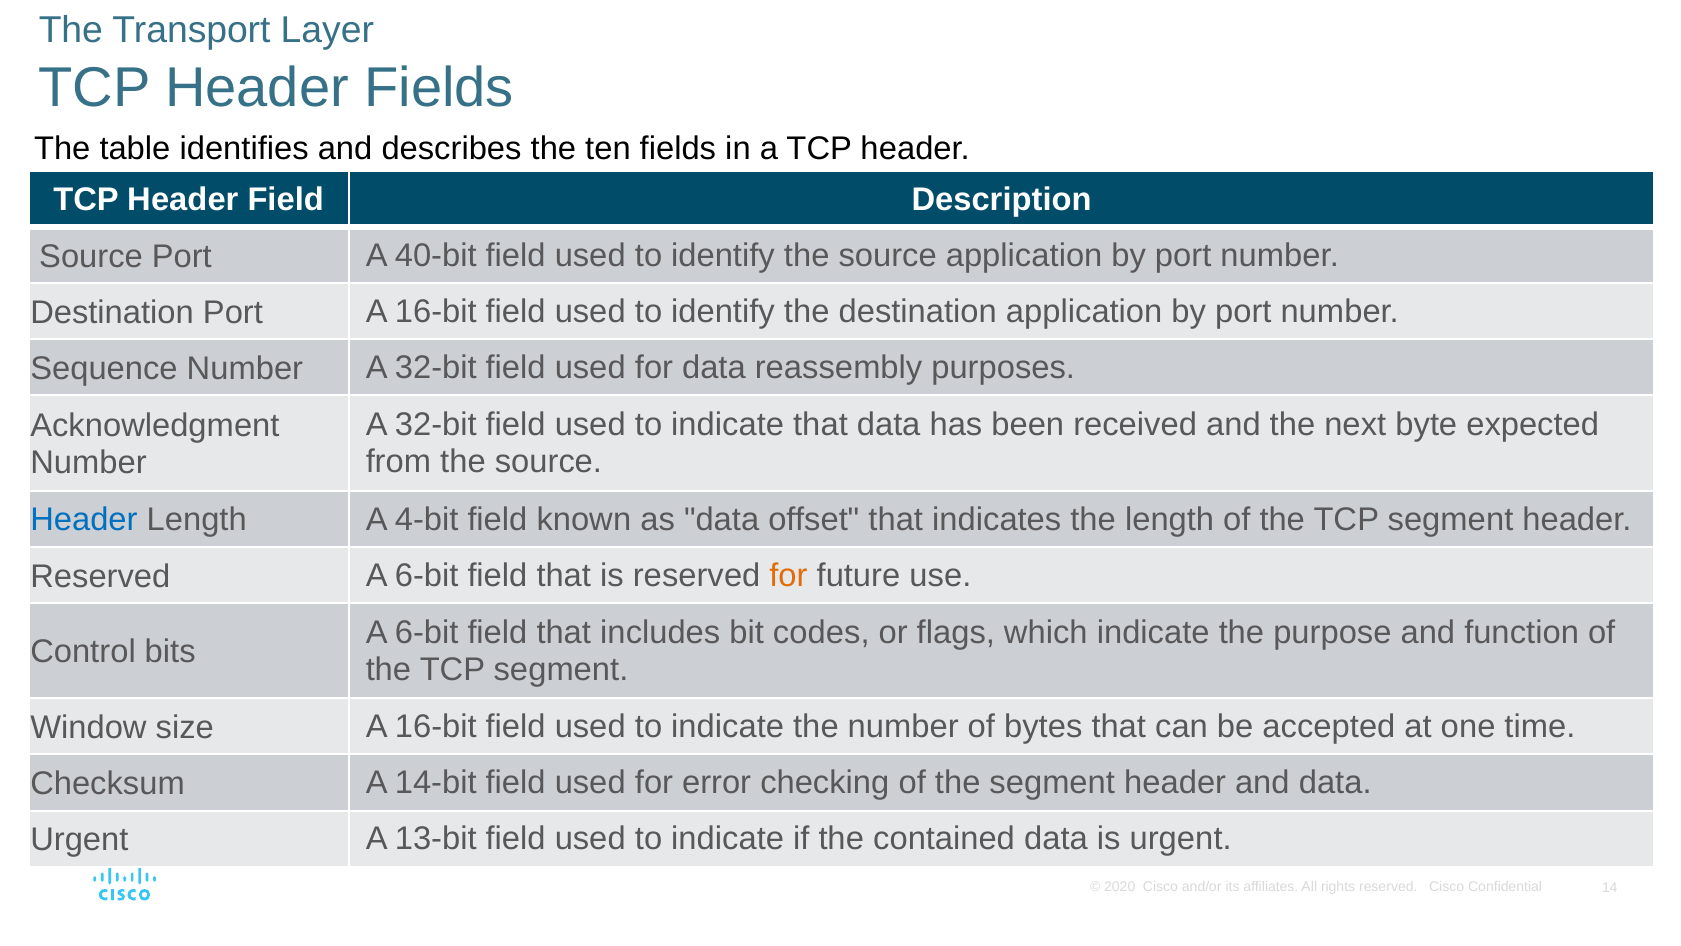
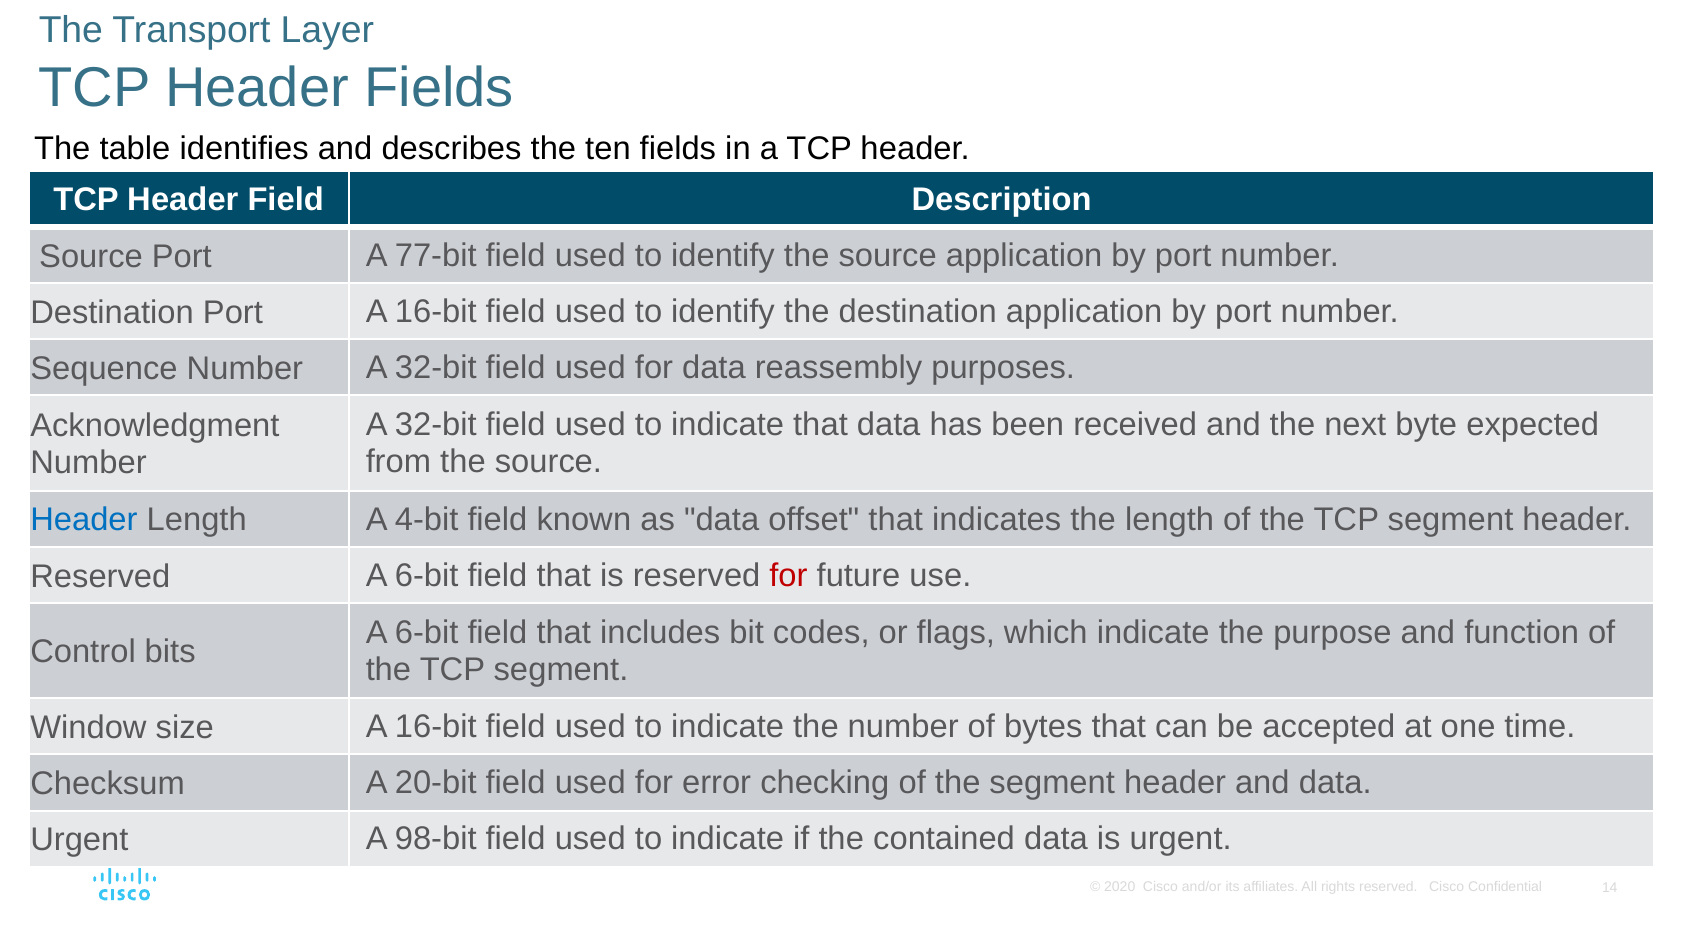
40-bit: 40-bit -> 77-bit (436, 255)
for colour: orange -> red (788, 575)
14-bit: 14-bit -> 20-bit (436, 783)
13-bit: 13-bit -> 98-bit (436, 839)
